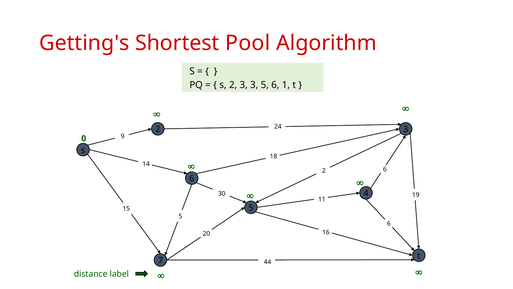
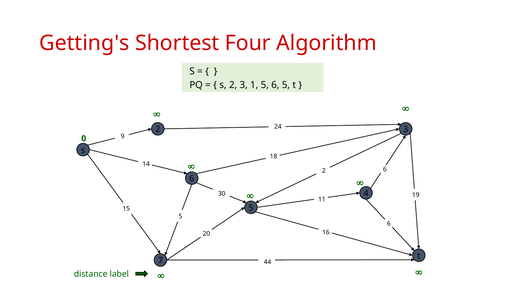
Pool: Pool -> Four (248, 43)
3 3: 3 -> 1 (254, 85)
6 1: 1 -> 5 (286, 85)
